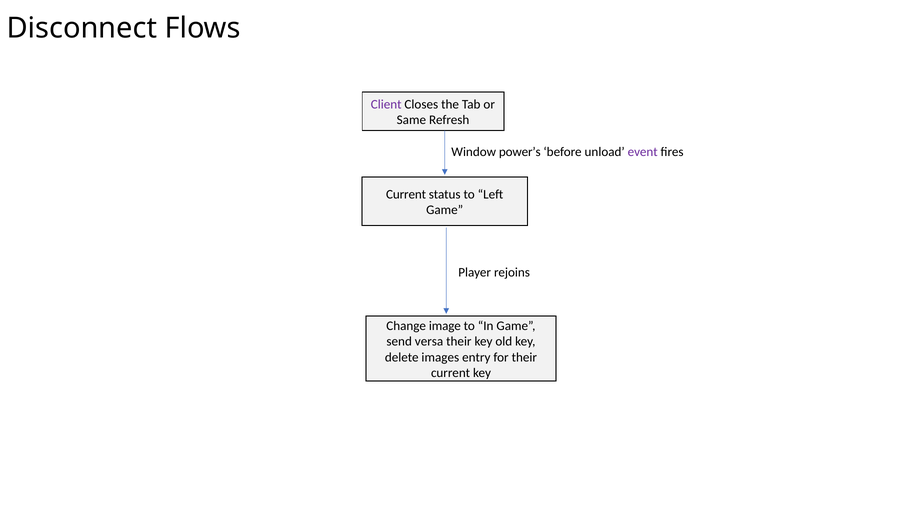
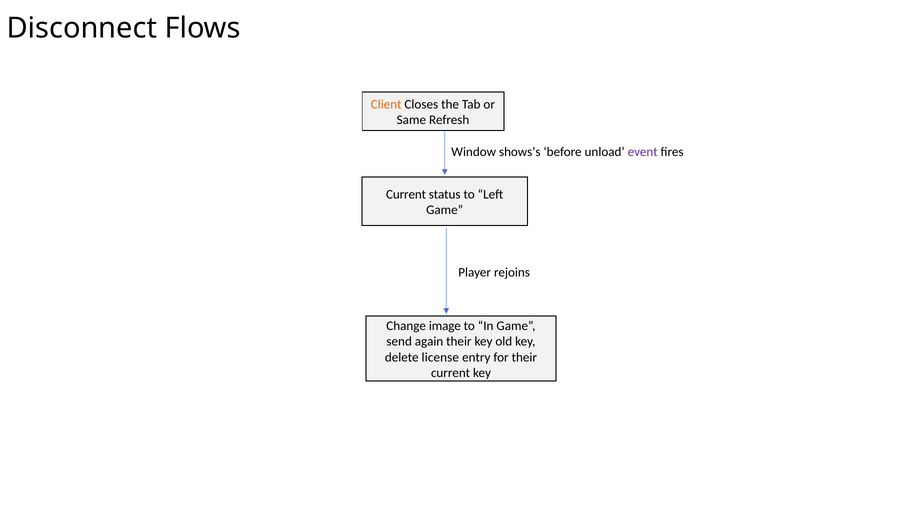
Client colour: purple -> orange (386, 104)
power’s: power’s -> shows’s (520, 152)
versa: versa -> again (429, 342)
images: images -> license (440, 357)
